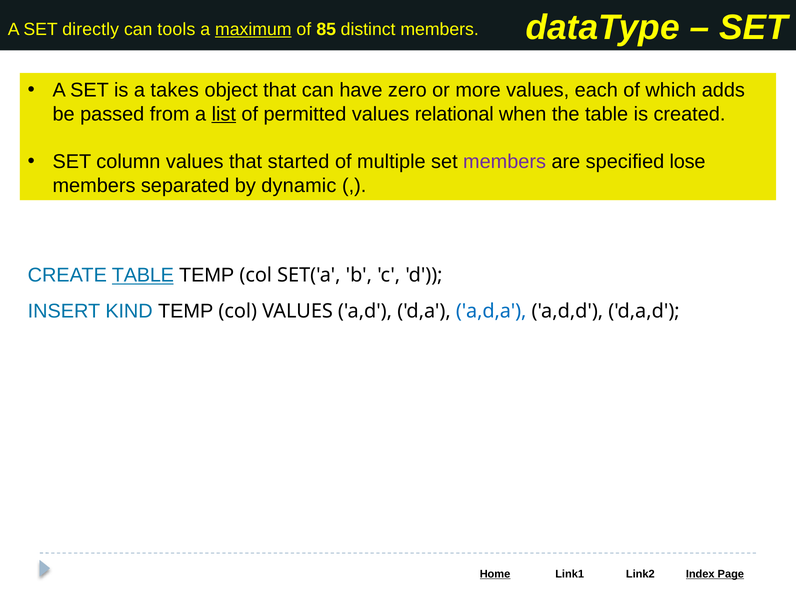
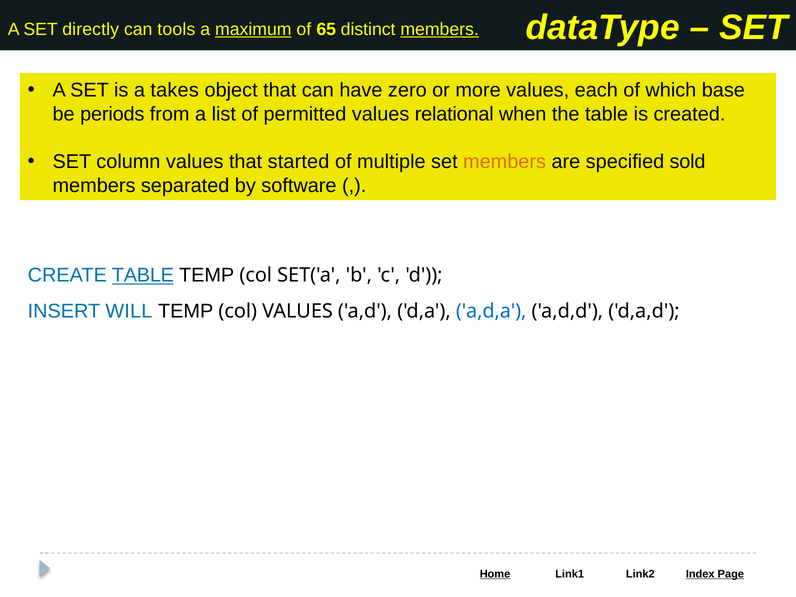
85: 85 -> 65 (326, 29)
members underline: none -> present (440, 29)
adds: adds -> base (723, 90)
passed: passed -> periods (112, 114)
list underline: present -> none (224, 114)
members colour: purple -> orange (505, 162)
lose: lose -> sold (687, 162)
dynamic: dynamic -> software (299, 186)
KIND: KIND -> WILL (129, 311)
